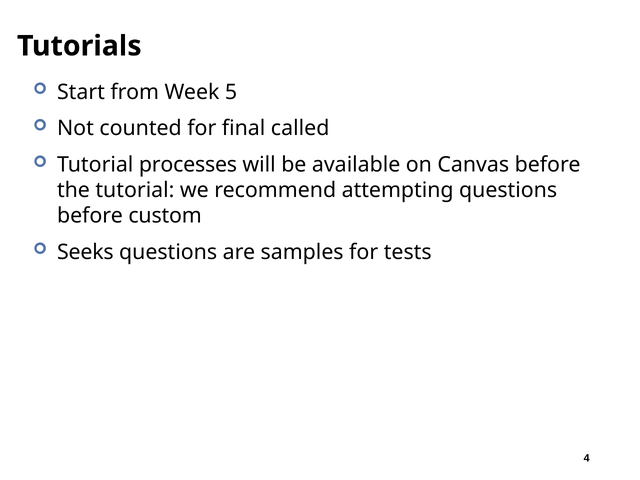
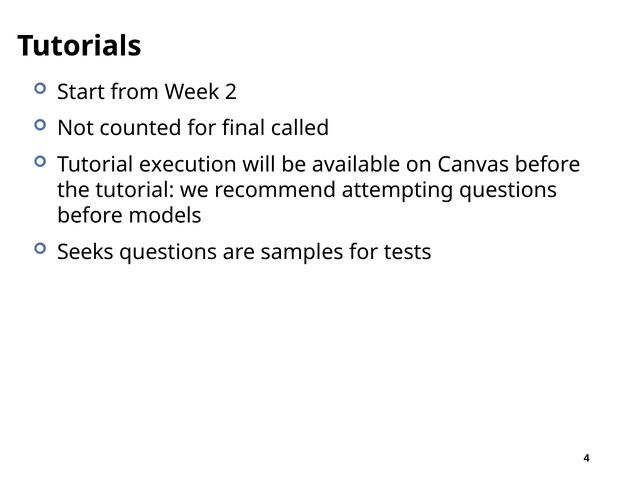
5: 5 -> 2 (231, 92)
processes: processes -> execution (188, 165)
custom: custom -> models (165, 216)
